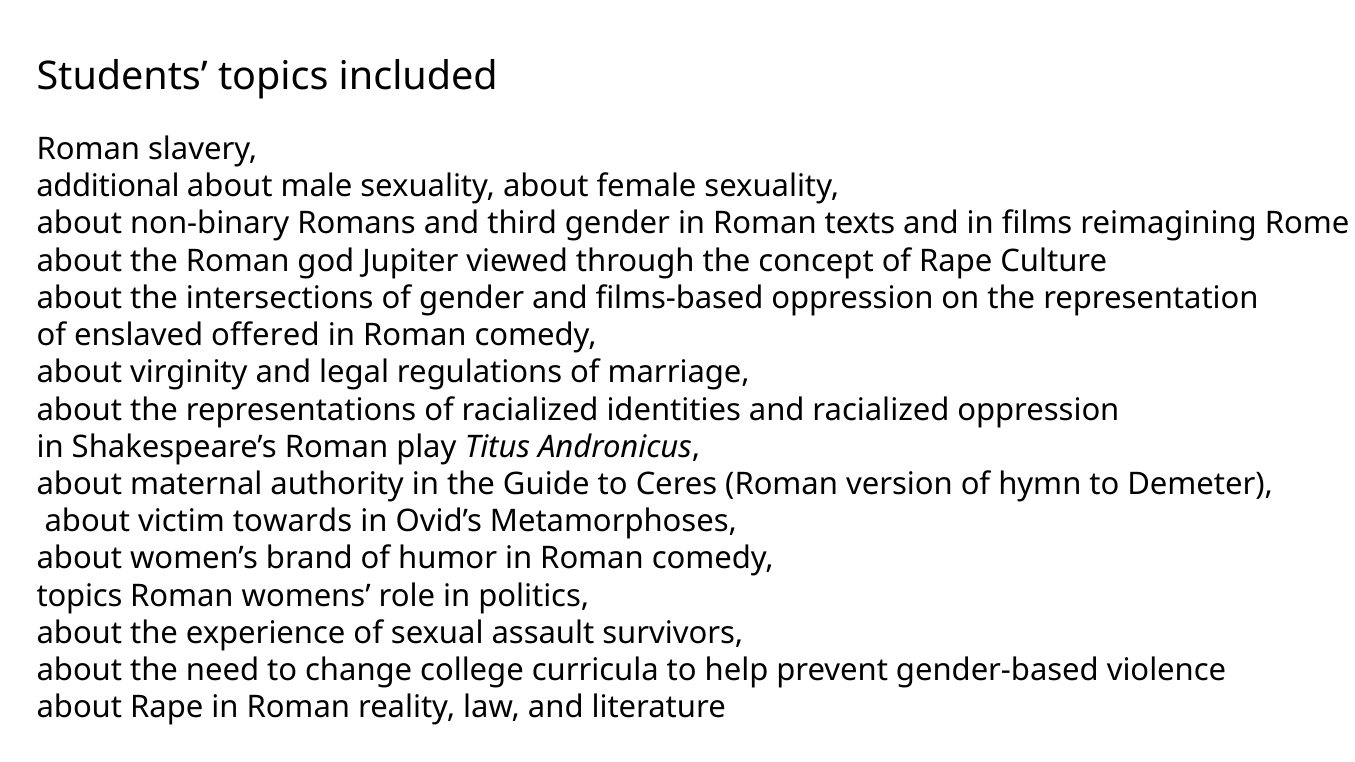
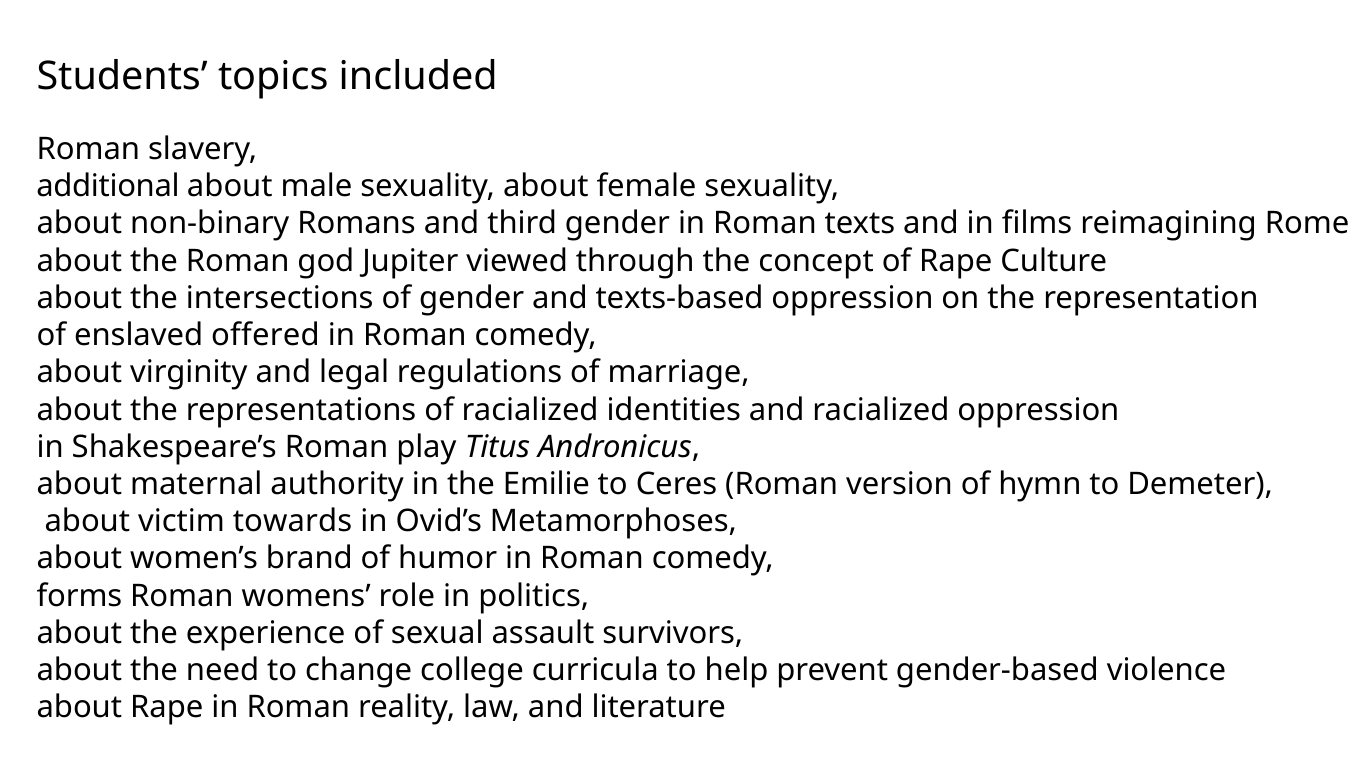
films-based: films-based -> texts-based (680, 298)
Guide: Guide -> Emilie (546, 484)
topics: topics -> forms (79, 596)
